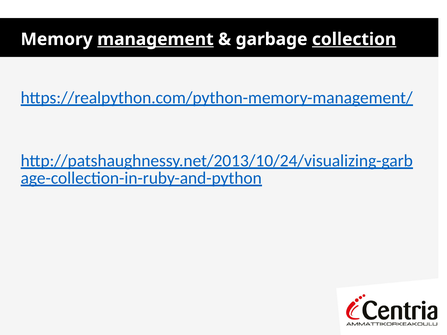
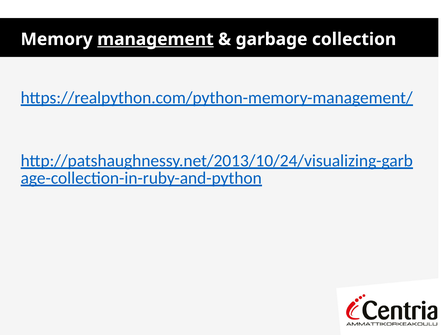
collection underline: present -> none (354, 39)
